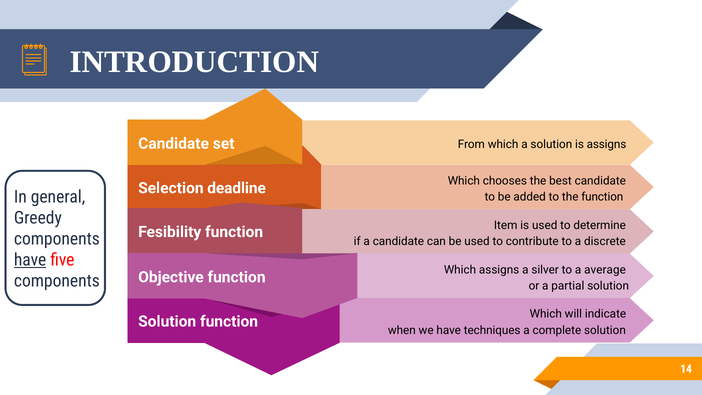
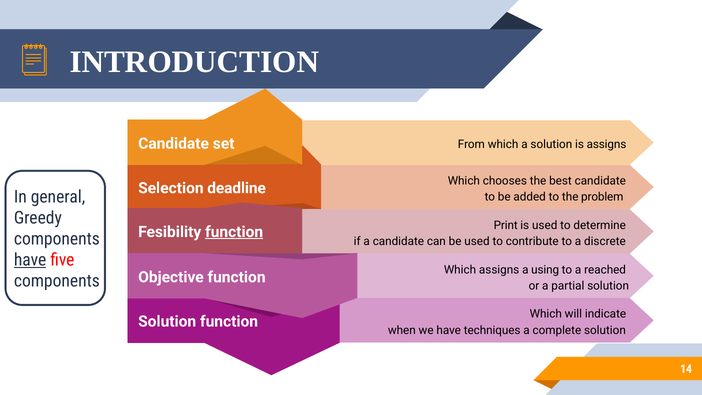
the function: function -> problem (602, 197)
Item: Item -> Print (506, 225)
function underline: none -> present (234, 232)
silver: silver -> using (545, 270)
average: average -> reached (605, 270)
